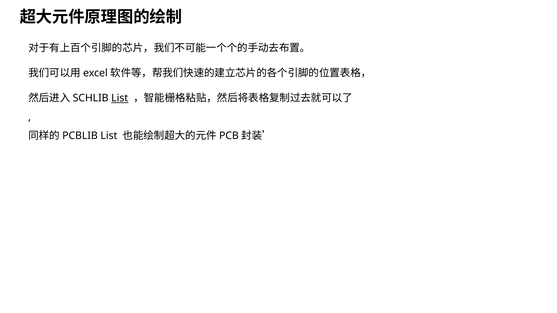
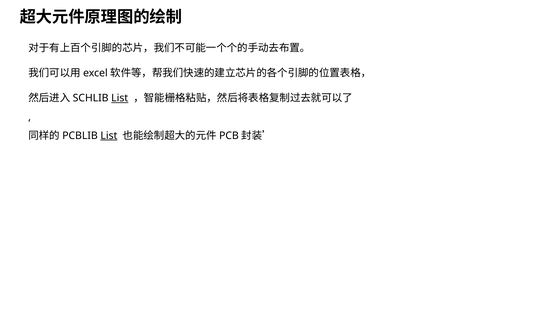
List underline: none -> present (109, 136)
